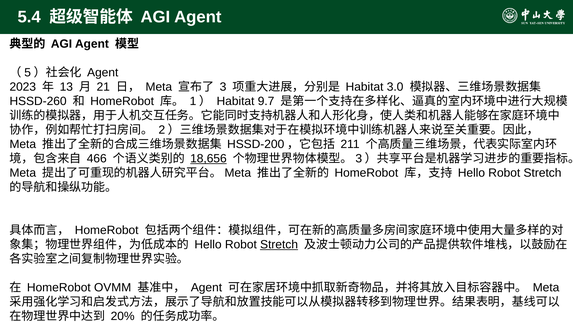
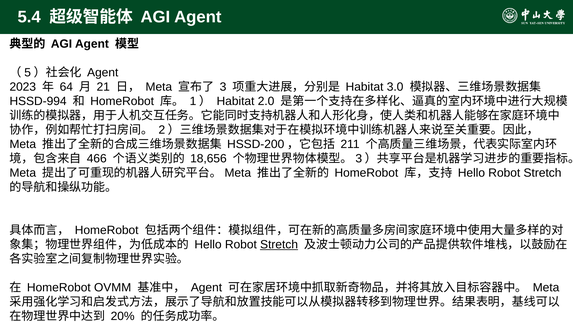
13: 13 -> 64 (66, 87)
HSSD-260: HSSD-260 -> HSSD-994 (38, 101)
9.7: 9.7 -> 2.0 (266, 101)
18,656 underline: present -> none (208, 159)
